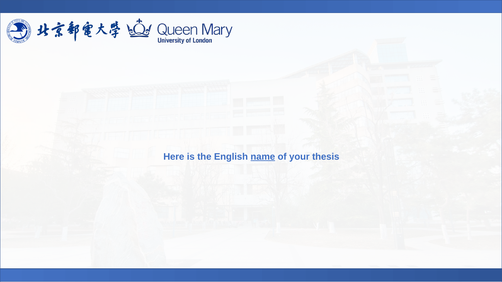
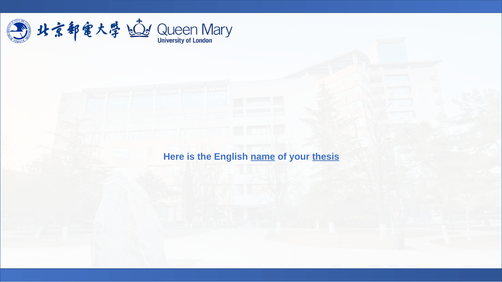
thesis underline: none -> present (326, 157)
